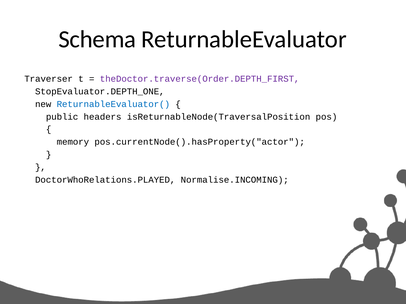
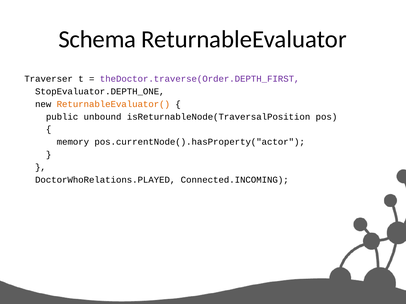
ReturnableEvaluator( colour: blue -> orange (113, 104)
headers: headers -> unbound (103, 117)
Normalise.INCOMING: Normalise.INCOMING -> Connected.INCOMING (235, 180)
